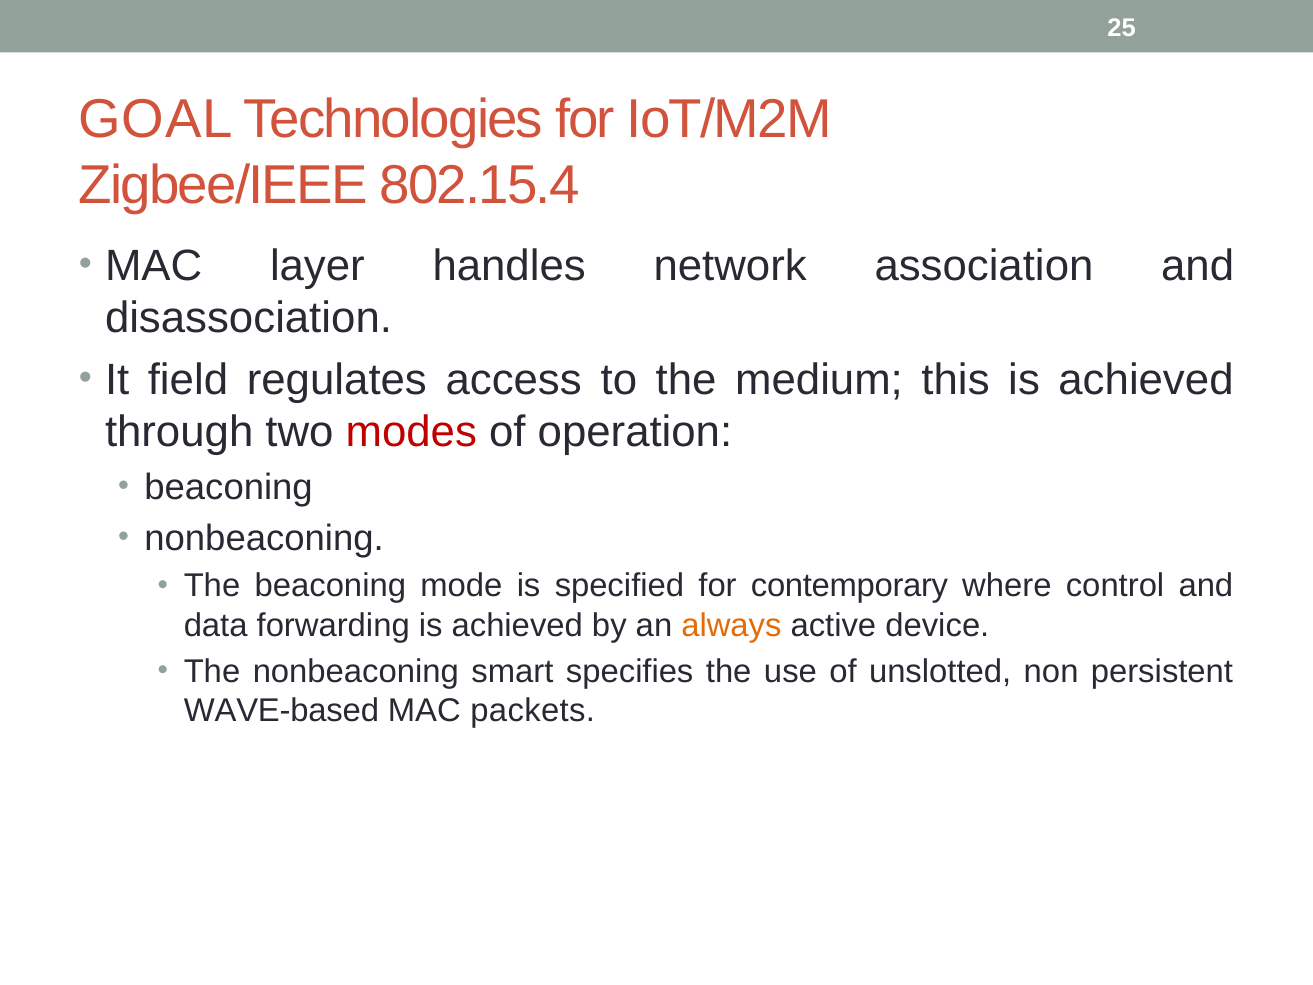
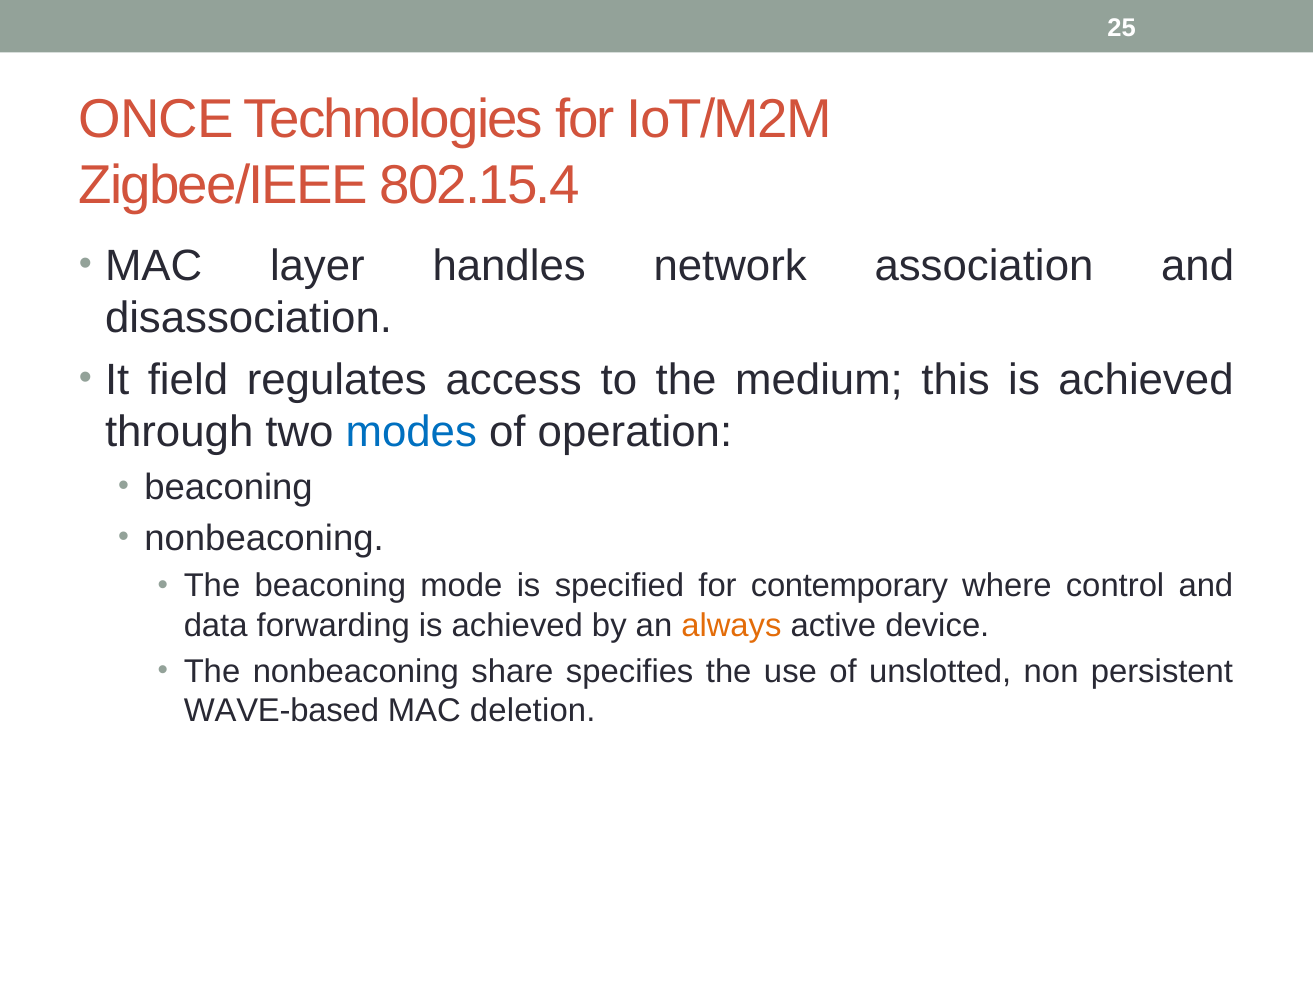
GOAL: GOAL -> ONCE (156, 120)
modes colour: red -> blue (411, 432)
smart: smart -> share (512, 671)
packets: packets -> deletion (533, 711)
